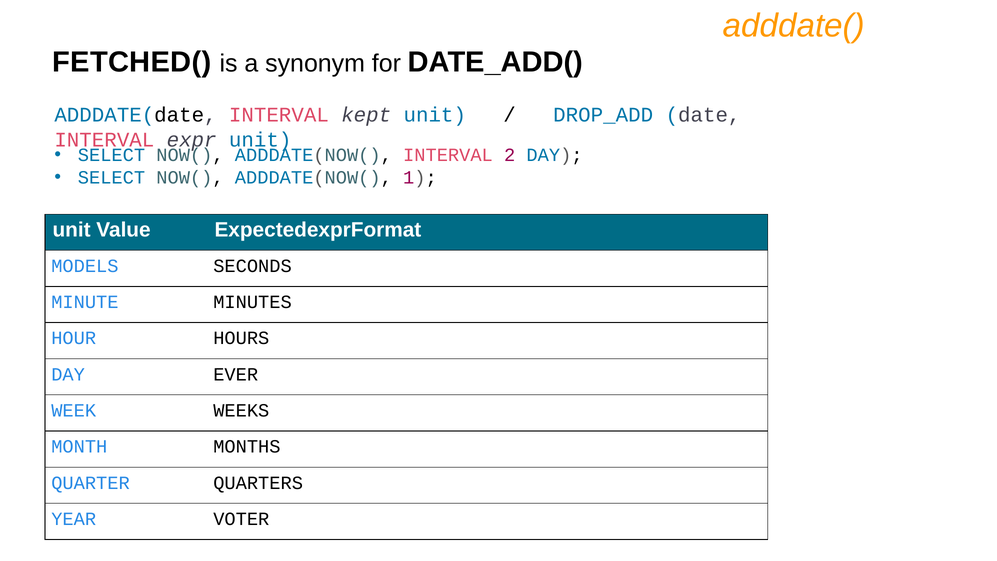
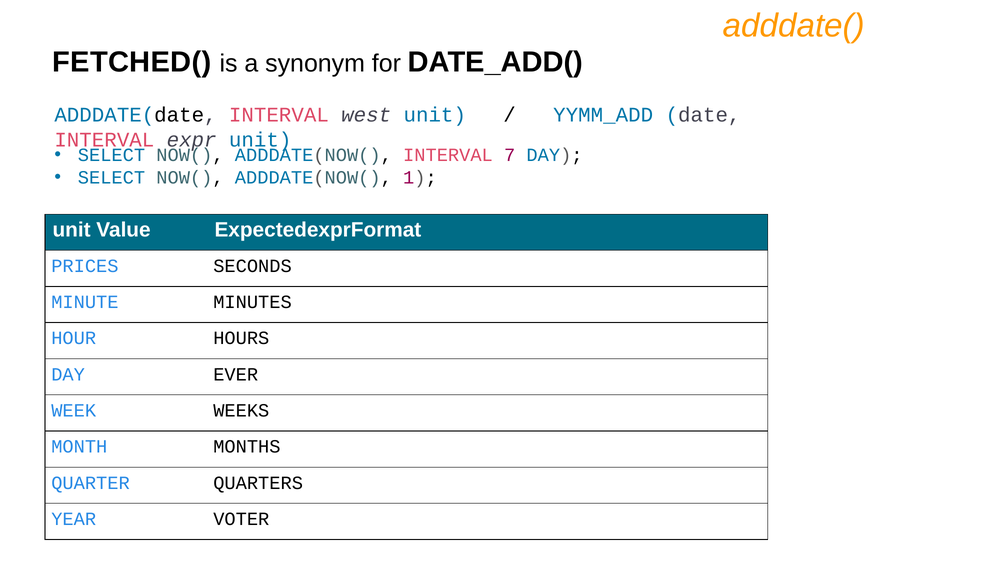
kept: kept -> west (366, 115)
DROP_ADD: DROP_ADD -> YYMM_ADD (603, 115)
2: 2 -> 7 (510, 155)
MODELS: MODELS -> PRICES (85, 266)
